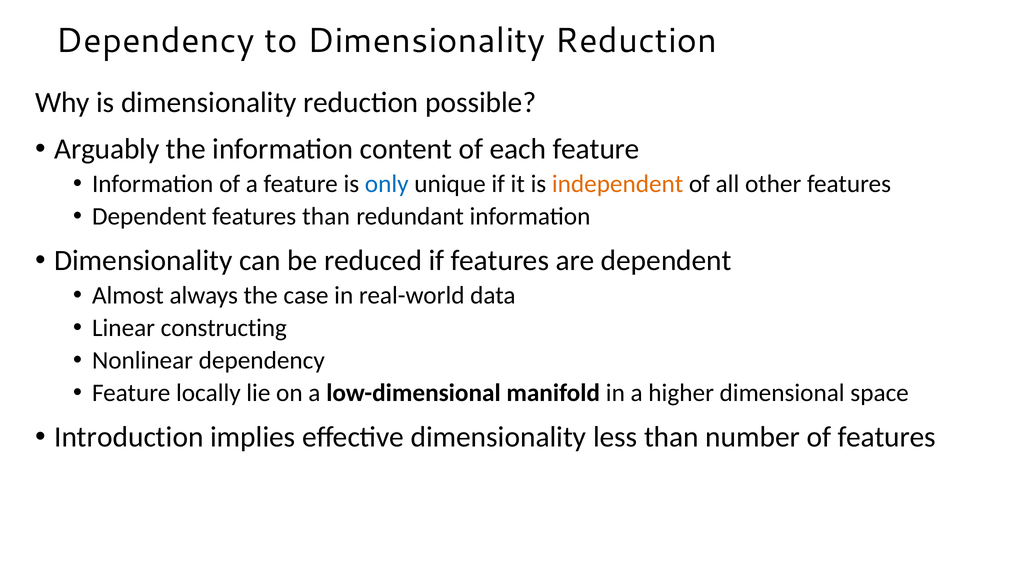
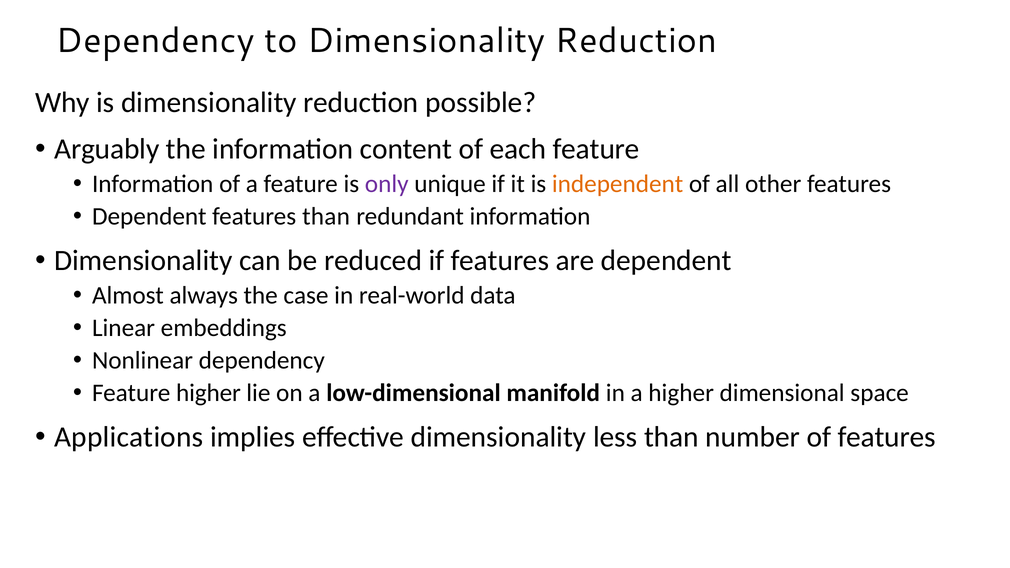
only colour: blue -> purple (387, 184)
constructing: constructing -> embeddings (224, 328)
Feature locally: locally -> higher (208, 393)
Introduction: Introduction -> Applications (129, 437)
